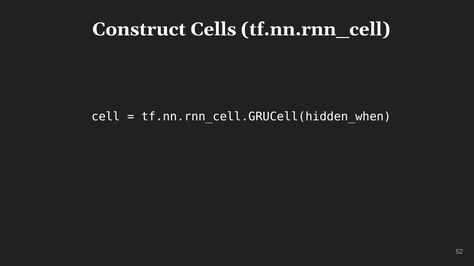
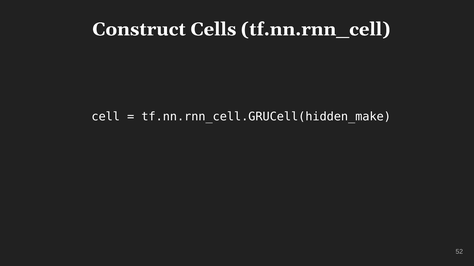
tf.nn.rnn_cell.GRUCell(hidden_when: tf.nn.rnn_cell.GRUCell(hidden_when -> tf.nn.rnn_cell.GRUCell(hidden_make (266, 117)
